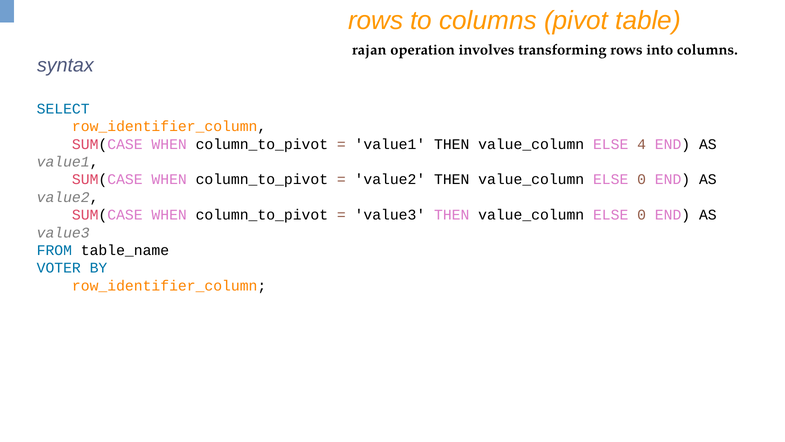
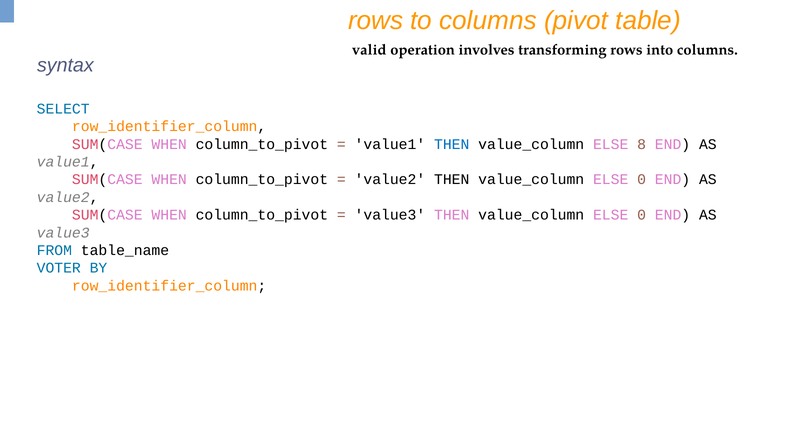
rajan: rajan -> valid (369, 50)
THEN colour: black -> blue (452, 144)
4: 4 -> 8 (642, 144)
